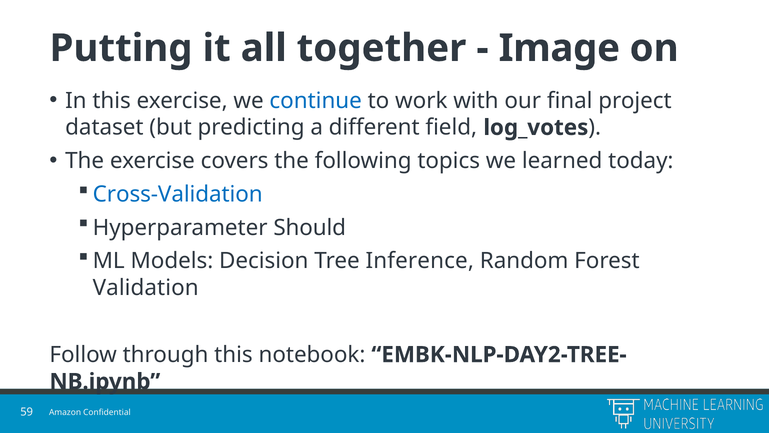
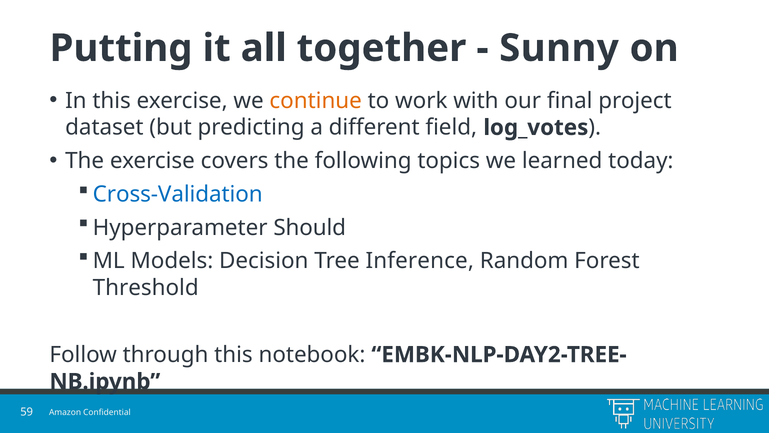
Image: Image -> Sunny (559, 48)
continue colour: blue -> orange (316, 101)
Validation: Validation -> Threshold (146, 288)
